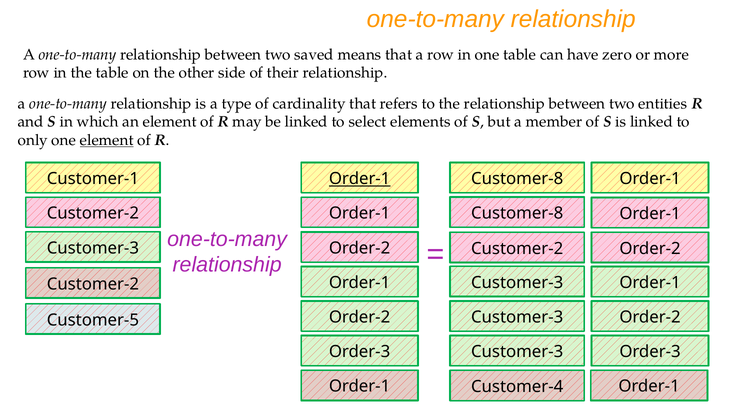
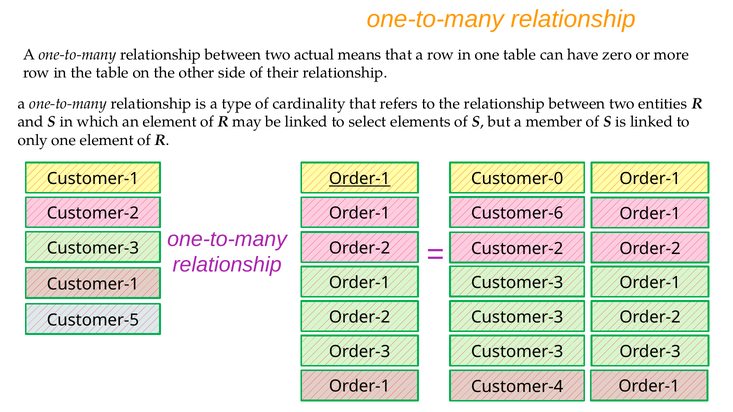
saved: saved -> actual (314, 55)
element underline: present -> none (107, 140)
Customer-8: Customer-8 -> Customer-0 (517, 179)
Customer-8: Customer-8 -> Customer-6 (517, 213)
Customer-2: Customer-2 -> Customer-1 (93, 284)
